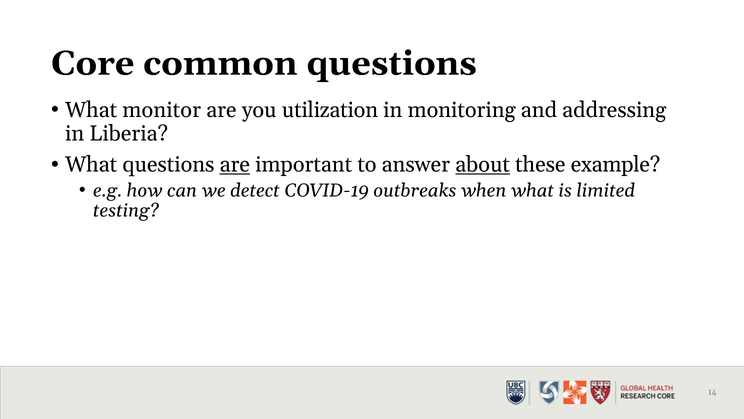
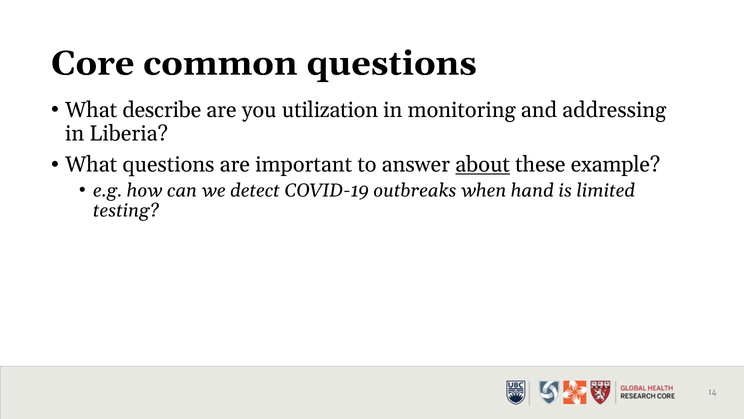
monitor: monitor -> describe (162, 110)
are underline: present -> none (235, 164)
when what: what -> hand (532, 190)
